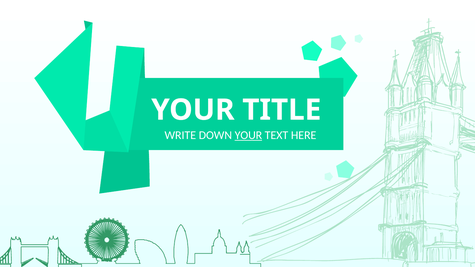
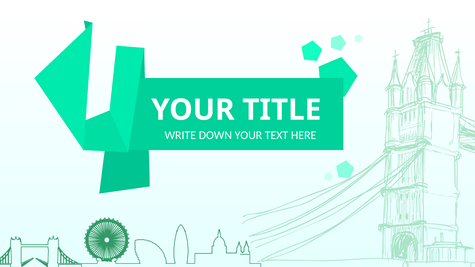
YOUR underline: present -> none (248, 135)
